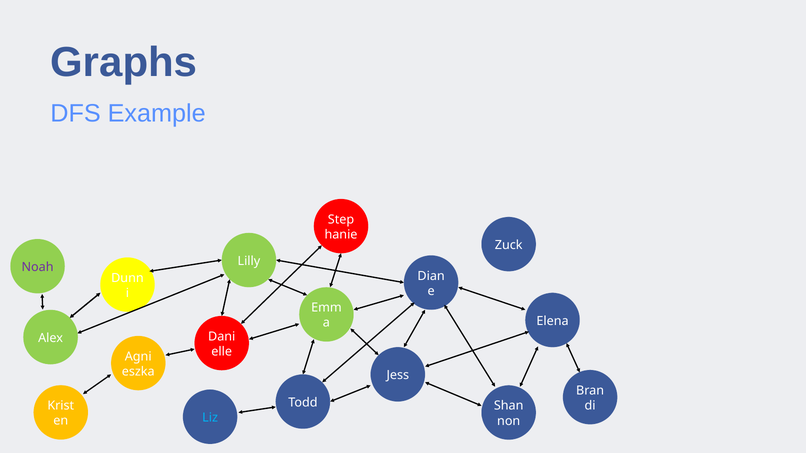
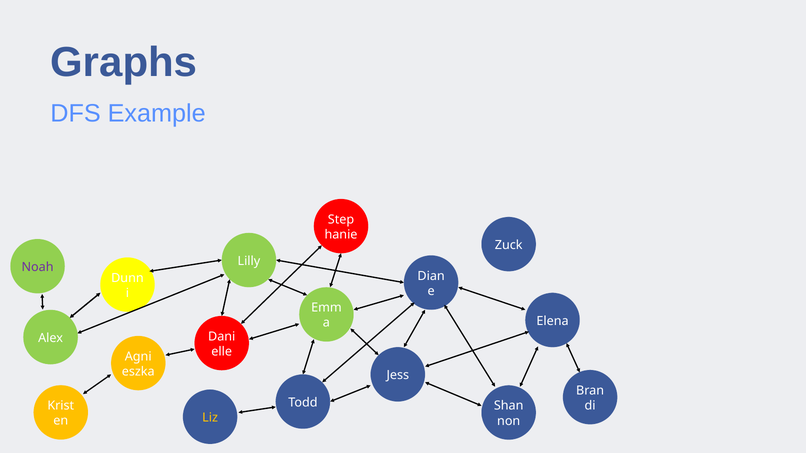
Liz colour: light blue -> yellow (210, 418)
